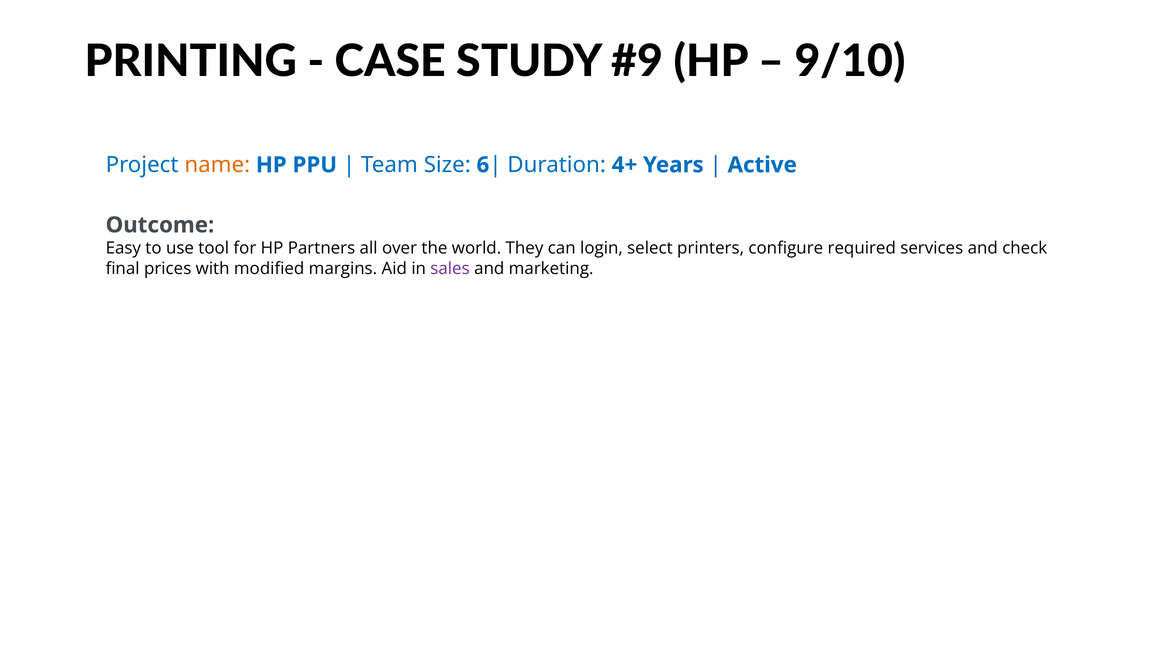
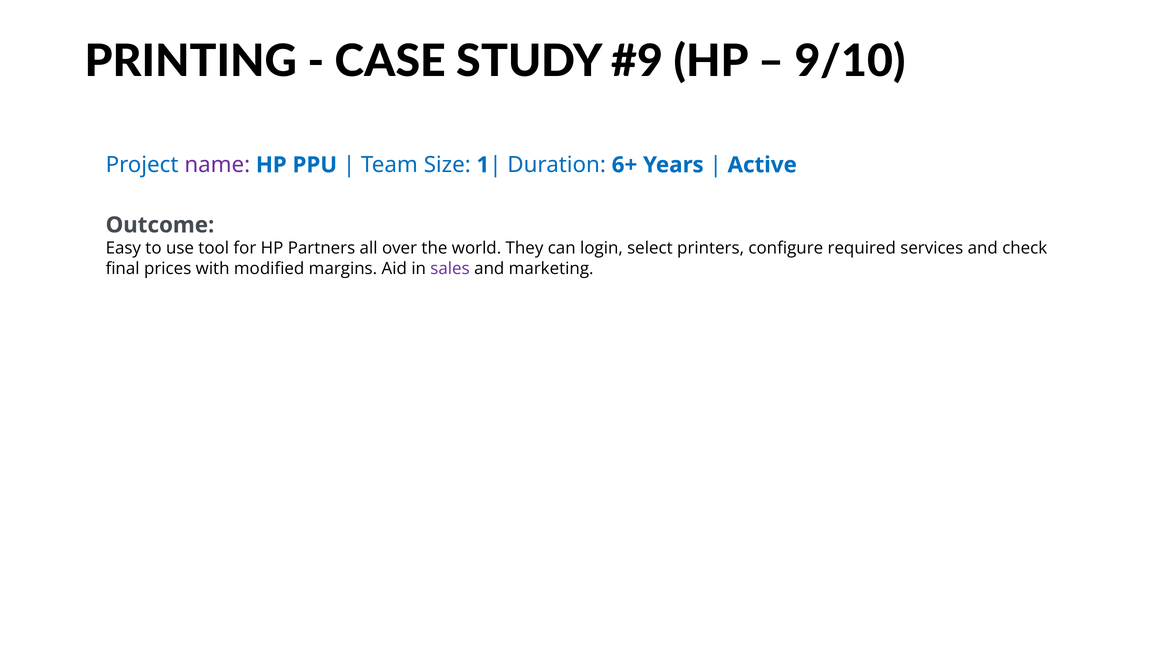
name colour: orange -> purple (217, 165)
6: 6 -> 1 (483, 165)
4+: 4+ -> 6+ (624, 165)
